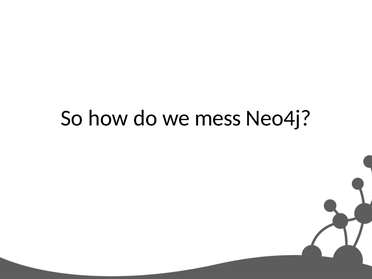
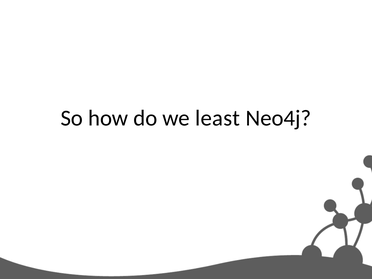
mess: mess -> least (218, 118)
